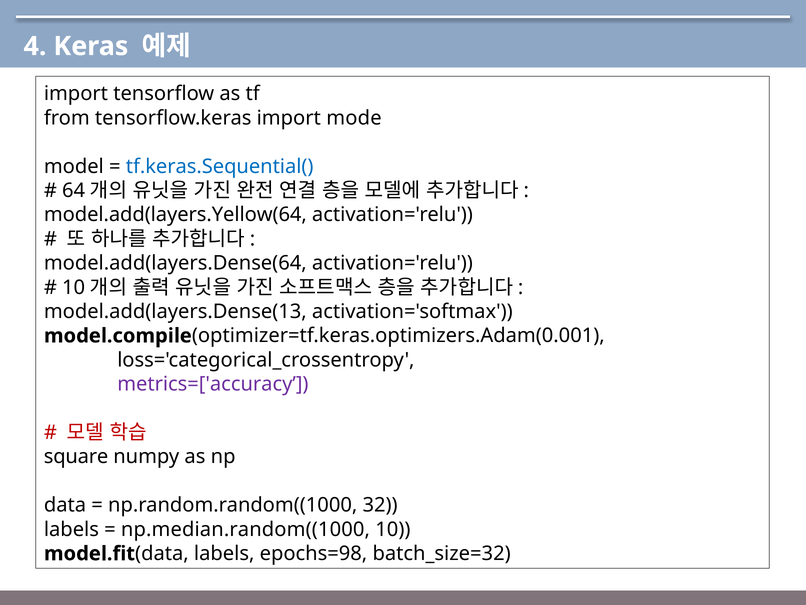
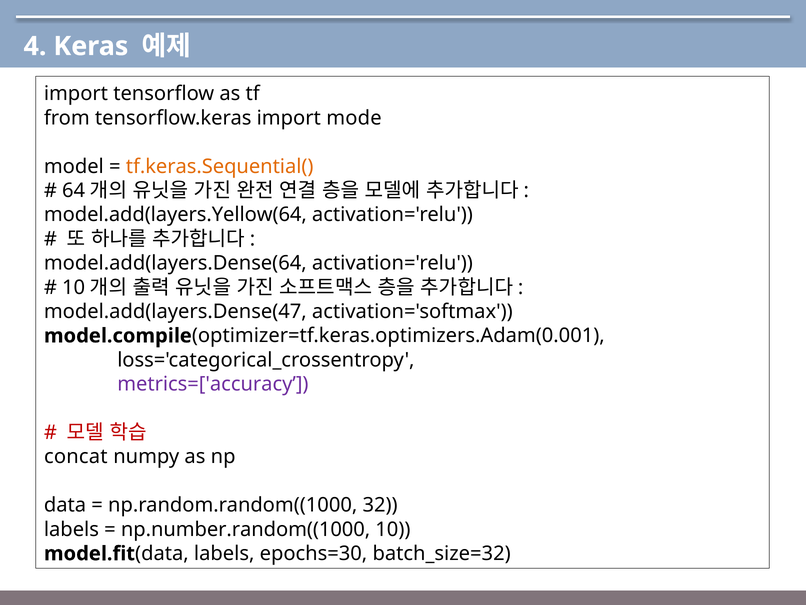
tf.keras.Sequential( colour: blue -> orange (220, 166)
model.add(layers.Dense(13: model.add(layers.Dense(13 -> model.add(layers.Dense(47 (175, 311)
square: square -> concat (76, 456)
np.median.random((1000: np.median.random((1000 -> np.number.random((1000 (246, 529)
epochs=98: epochs=98 -> epochs=30 (313, 553)
